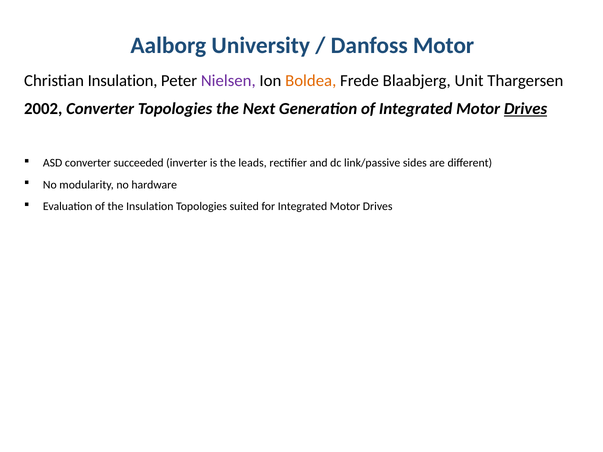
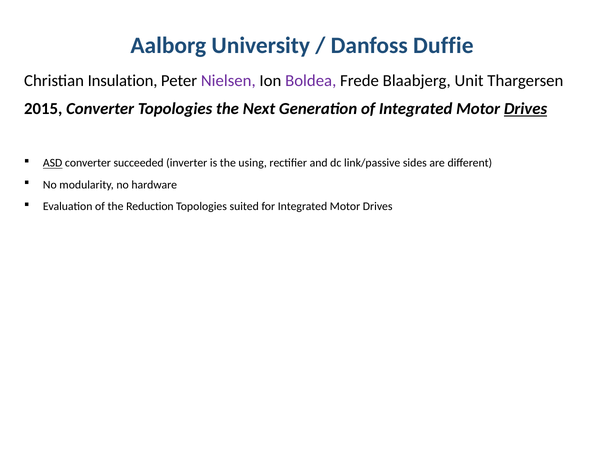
Danfoss Motor: Motor -> Duffie (443, 45)
Boldea colour: orange -> purple (311, 81)
2002: 2002 -> 2015 (43, 109)
ASD underline: none -> present (53, 163)
leads: leads -> using (253, 163)
the Insulation: Insulation -> Reduction (150, 207)
